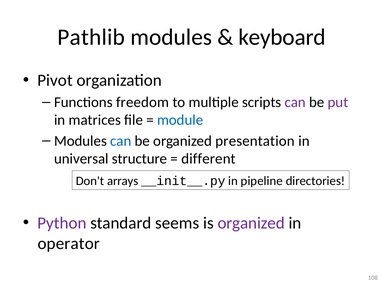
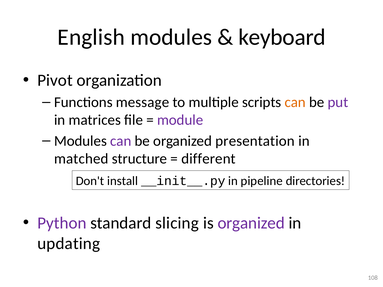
Pathlib: Pathlib -> English (91, 37)
freedom: freedom -> message (143, 102)
can colour: purple -> orange (295, 102)
module colour: blue -> purple (180, 120)
can colour: blue -> purple (121, 141)
universal: universal -> matched (81, 159)
arrays: arrays -> install (123, 181)
seems: seems -> slicing (177, 223)
operator: operator -> updating (69, 244)
